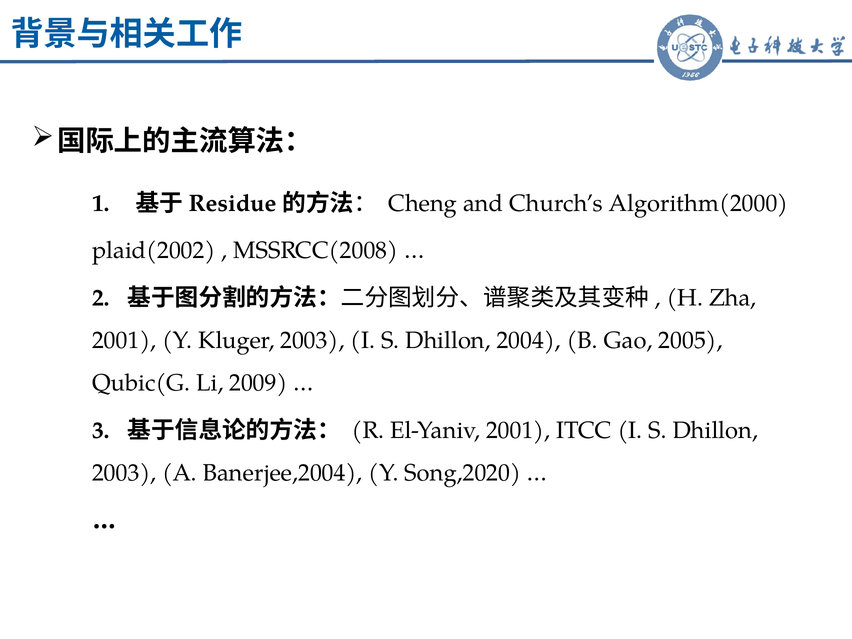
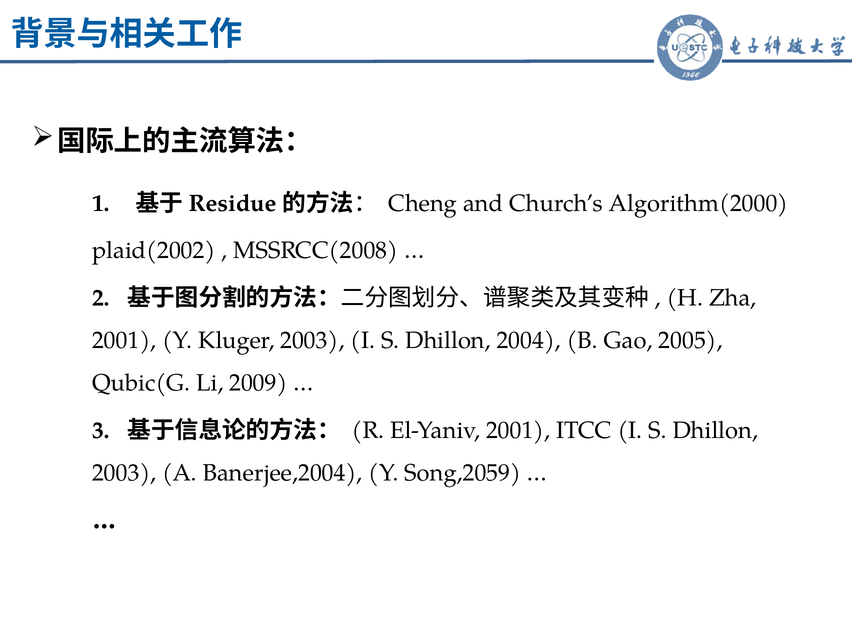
Song,2020: Song,2020 -> Song,2059 (463, 473)
